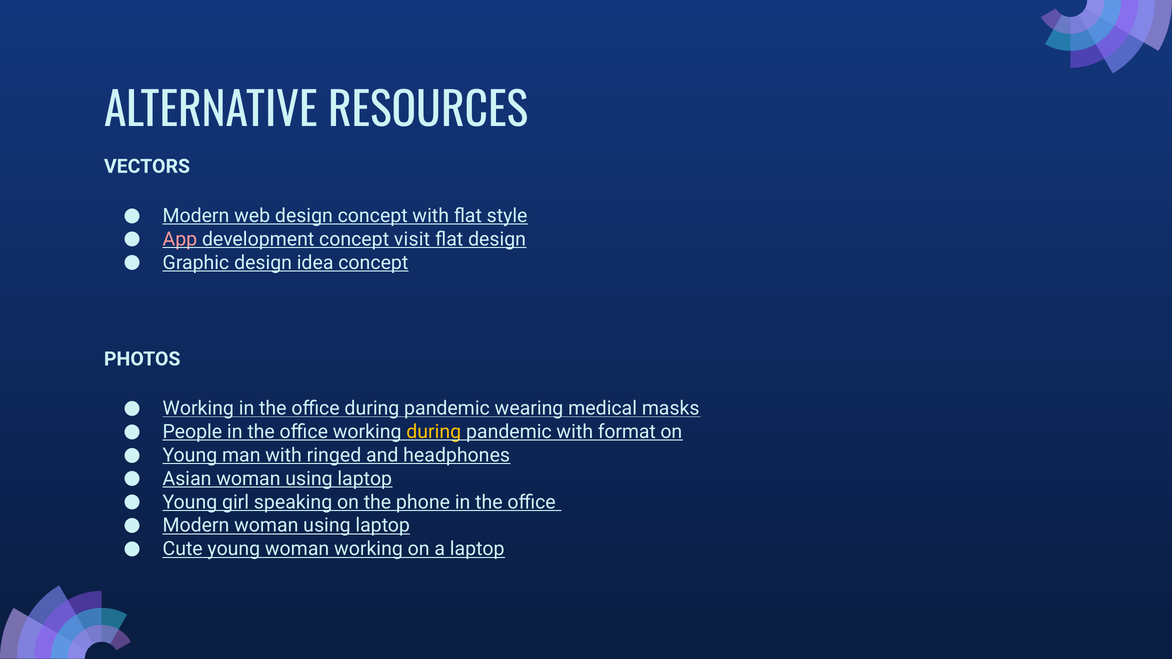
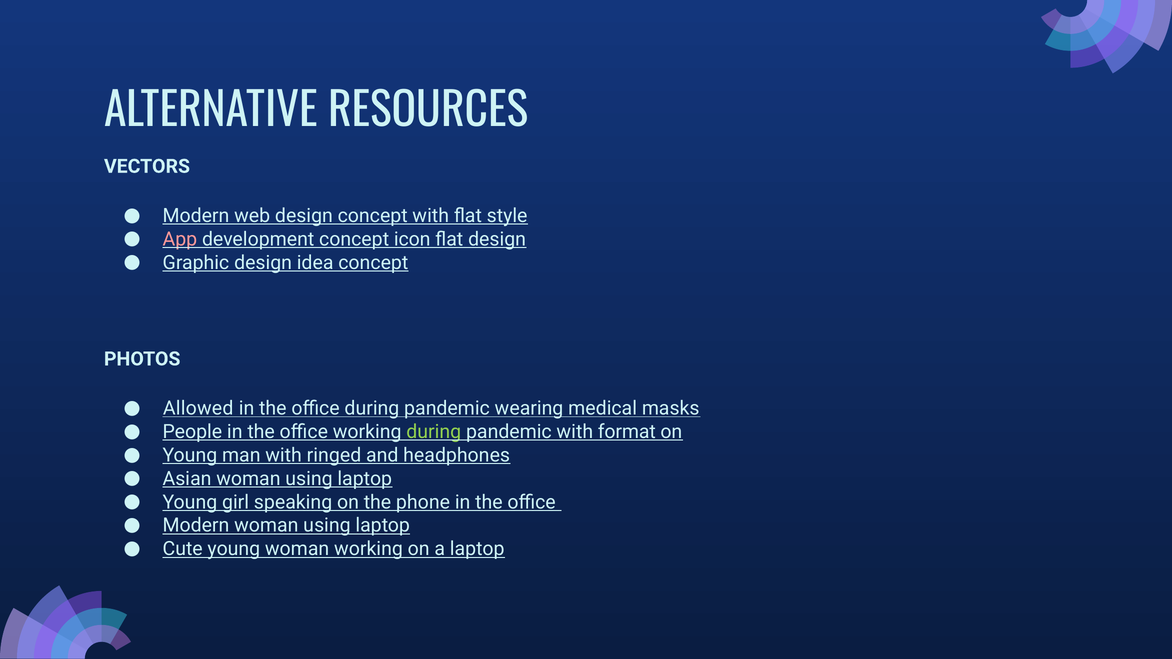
visit: visit -> icon (412, 239)
Working: Working -> Allowed (198, 409)
during colour: yellow -> light green (434, 432)
